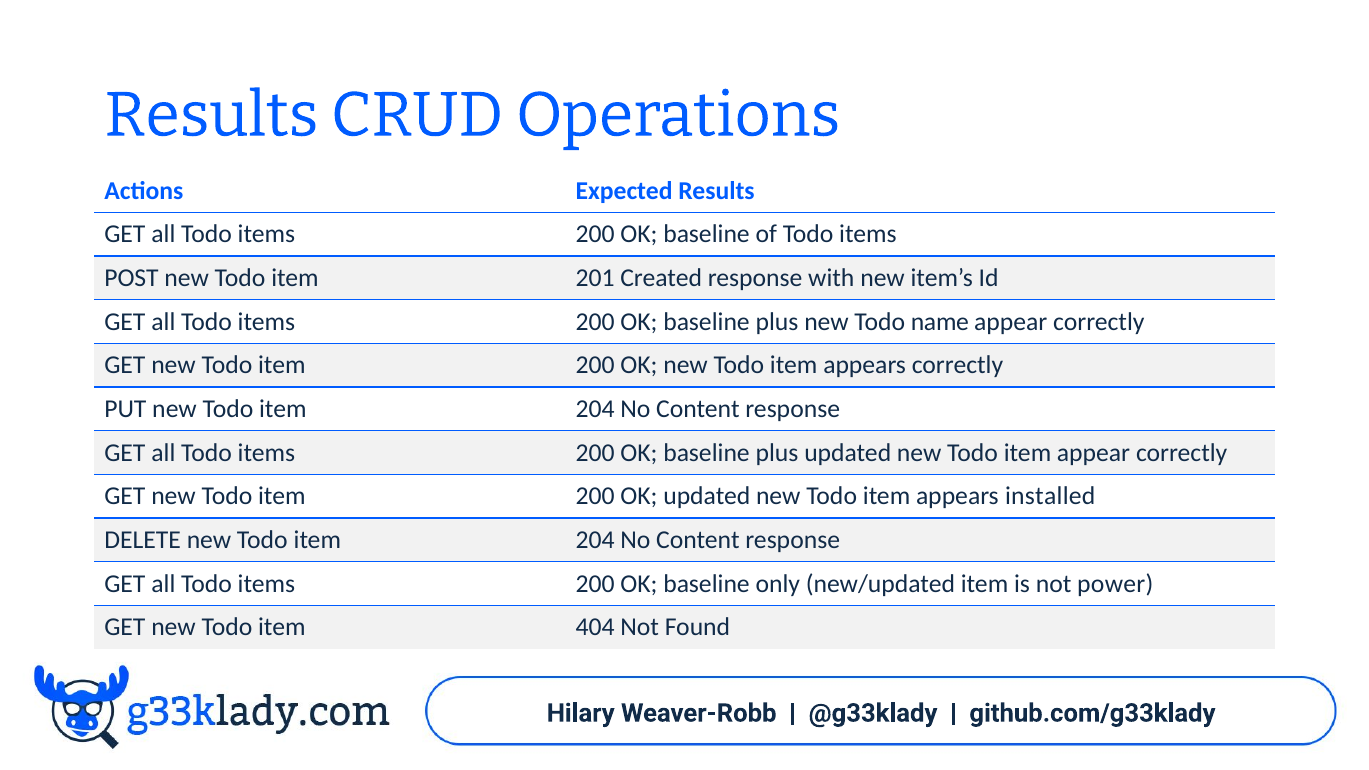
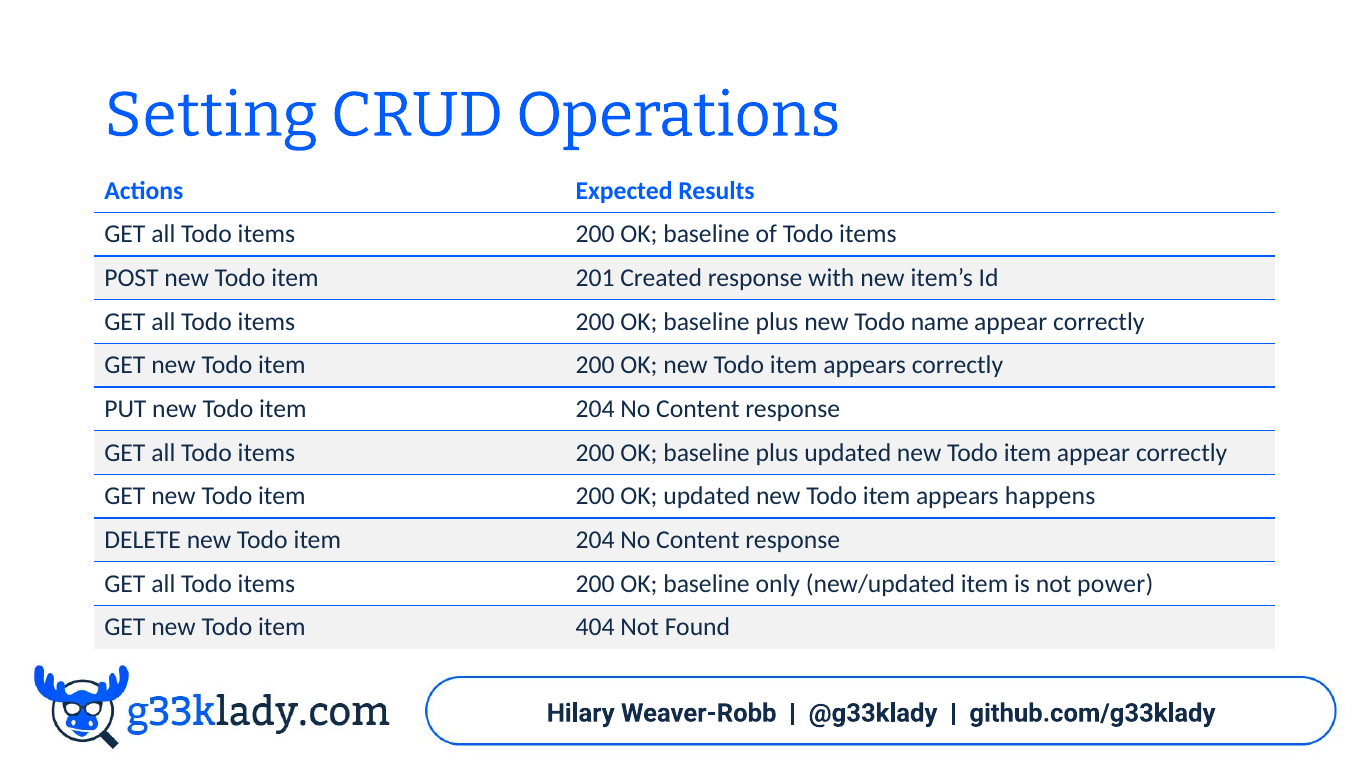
Results: Results -> Setting (211, 115)
installed: installed -> happens (1050, 496)
